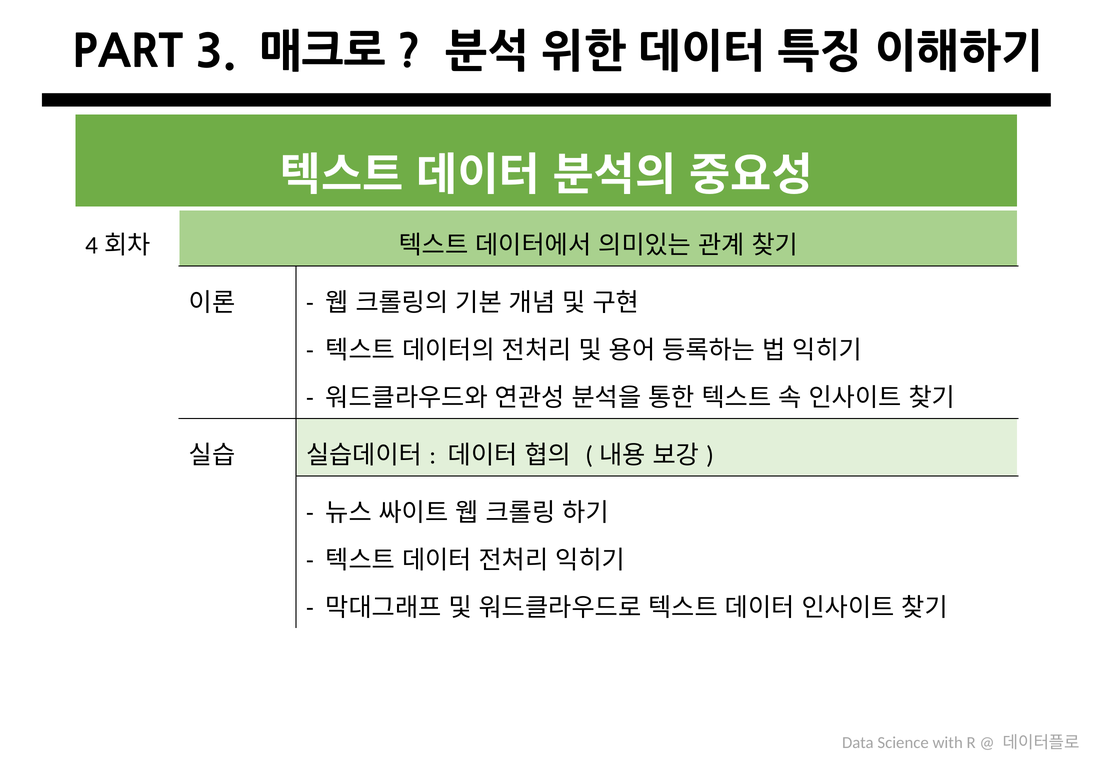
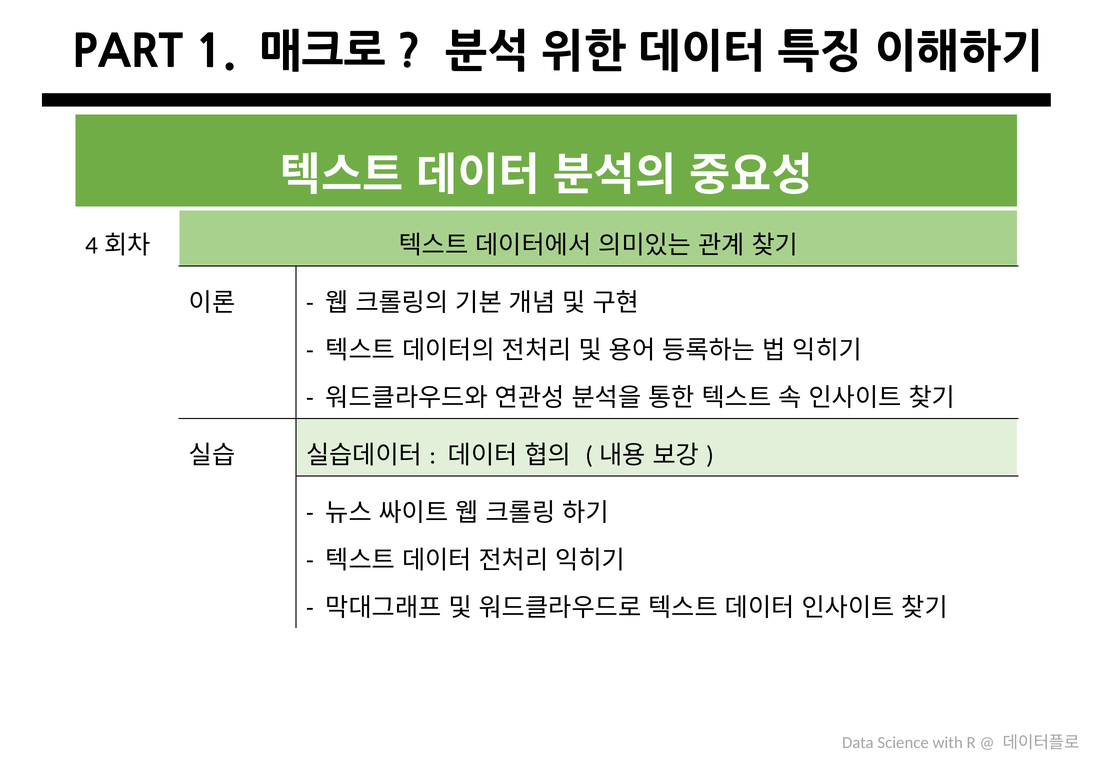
3: 3 -> 1 (216, 52)
